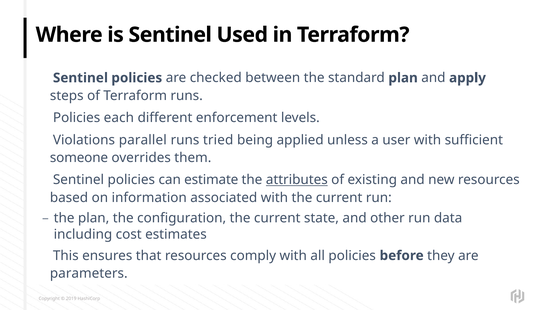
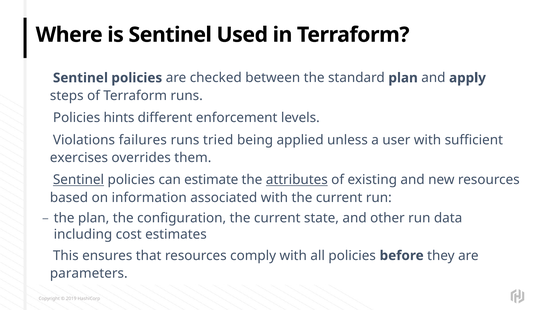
each: each -> hints (119, 118)
parallel: parallel -> failures (143, 140)
someone: someone -> exercises (79, 158)
Sentinel underline: none -> present (78, 180)
